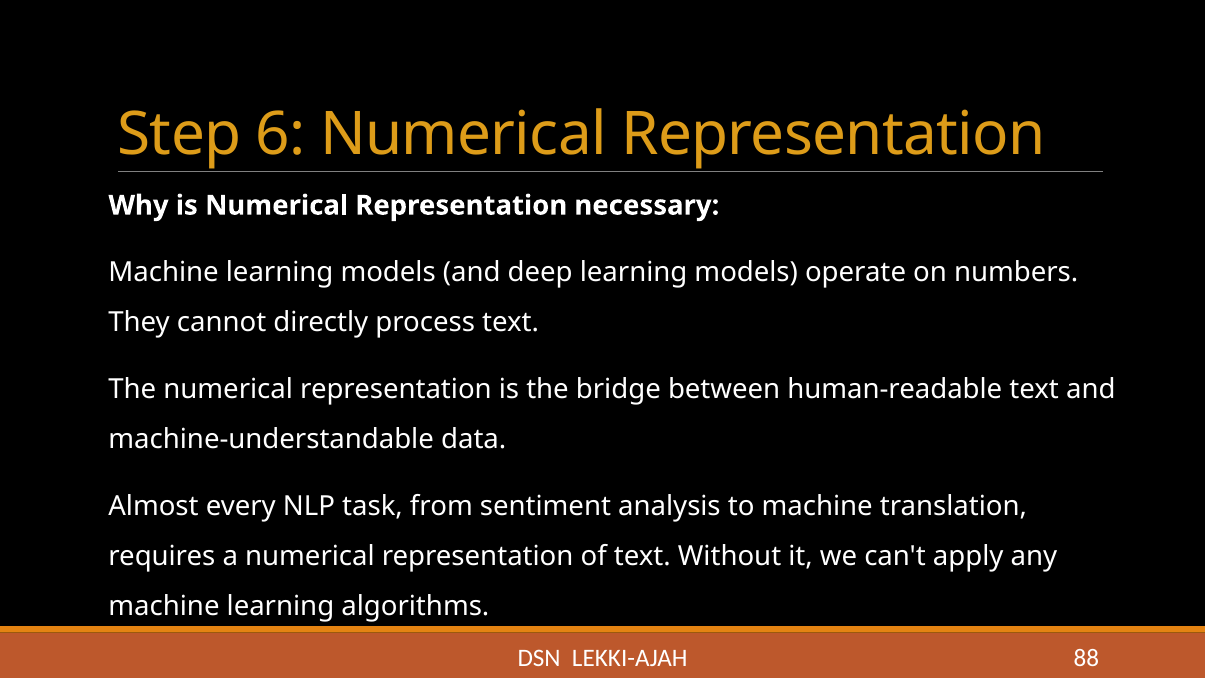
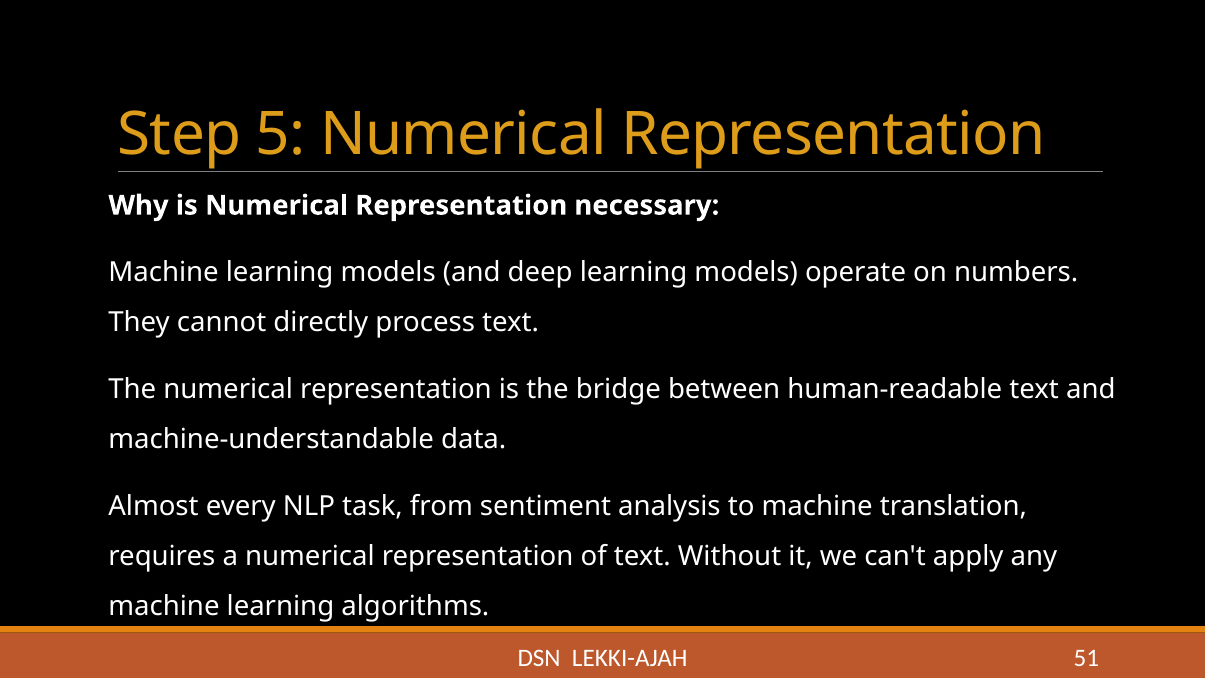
6: 6 -> 5 (281, 135)
88: 88 -> 51 (1086, 658)
